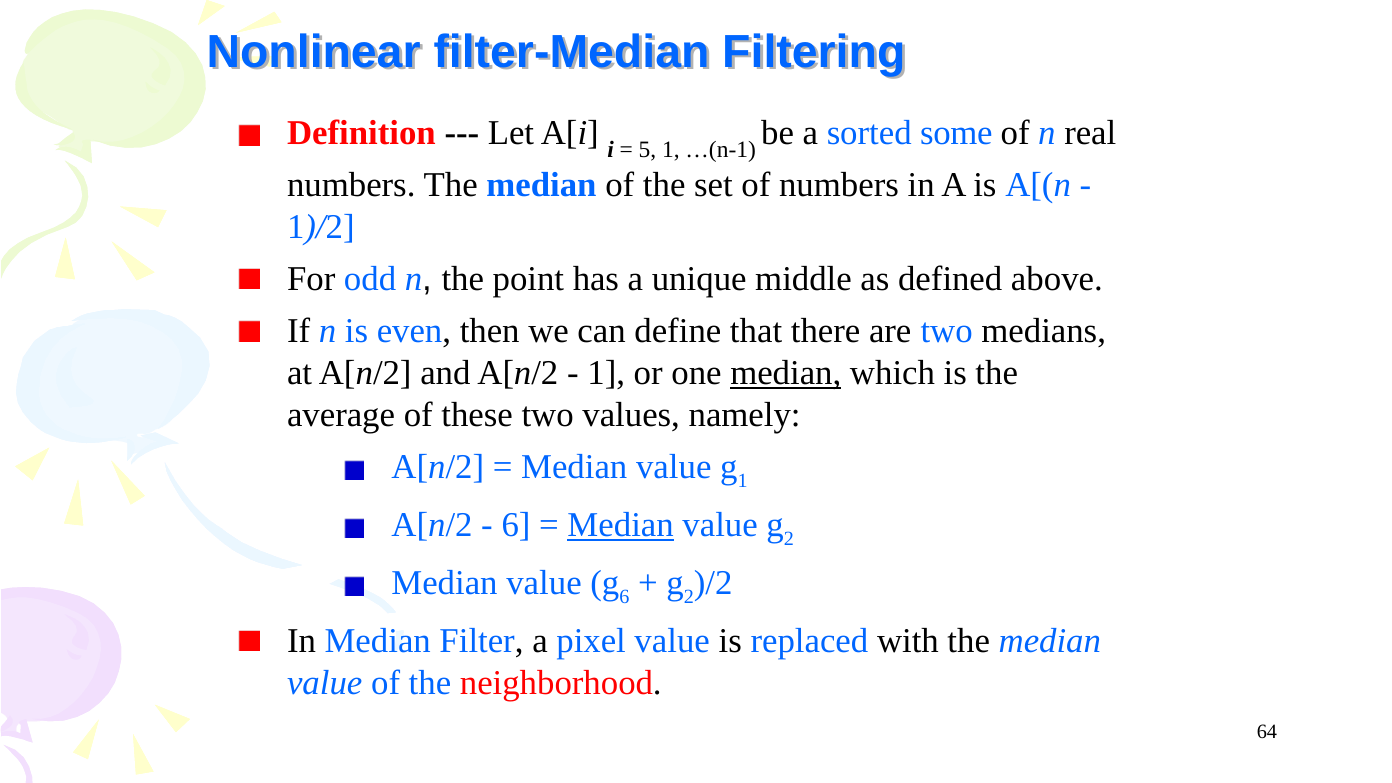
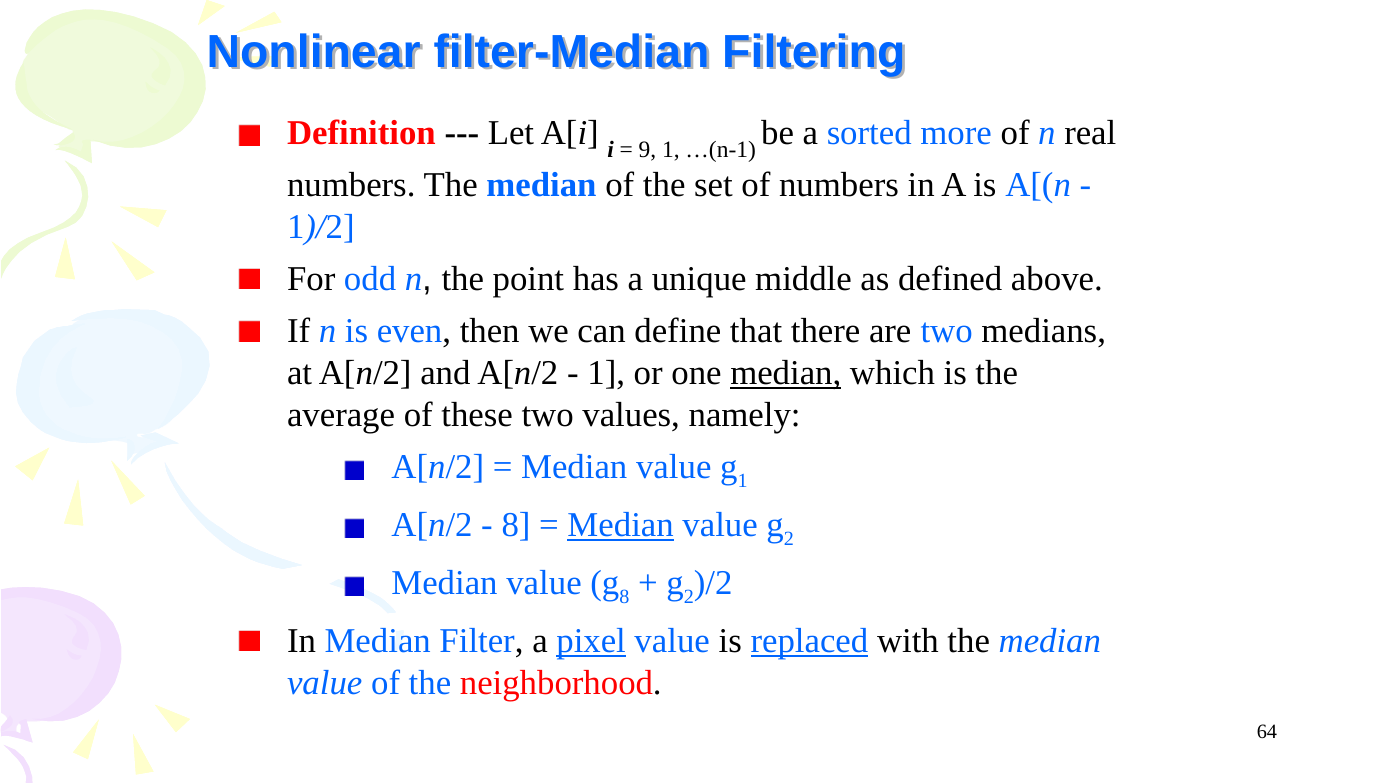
5: 5 -> 9 (647, 149)
some: some -> more (956, 133)
6: 6 -> 8 (516, 525)
6: 6 -> 8 (624, 596)
pixel underline: none -> present (591, 641)
replaced underline: none -> present (809, 641)
